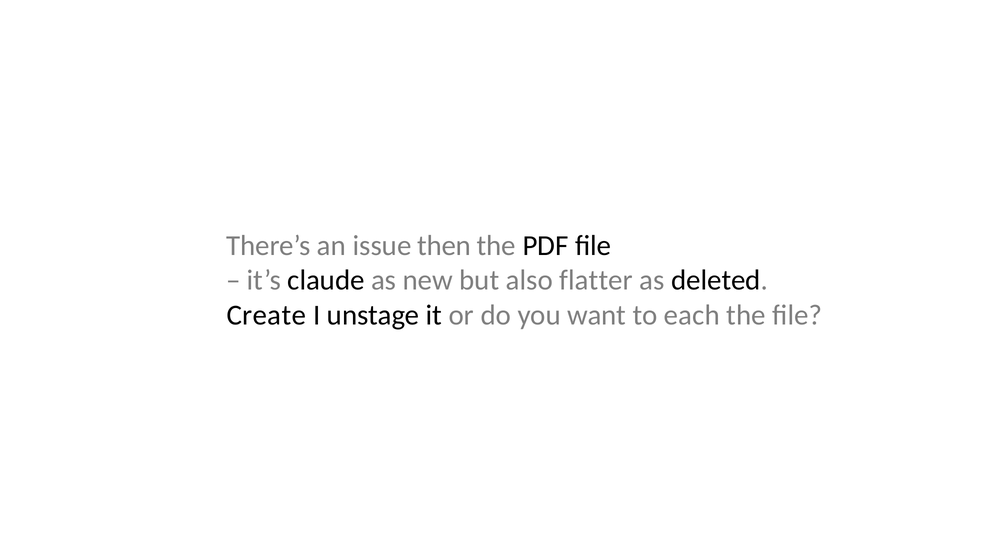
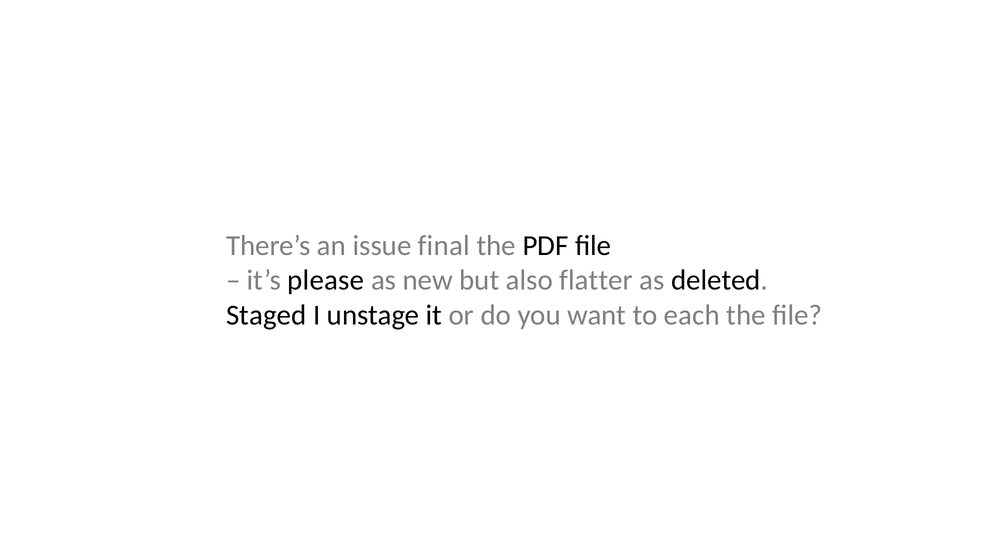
then: then -> final (444, 246)
claude: claude -> please (326, 281)
Create: Create -> Staged (266, 315)
